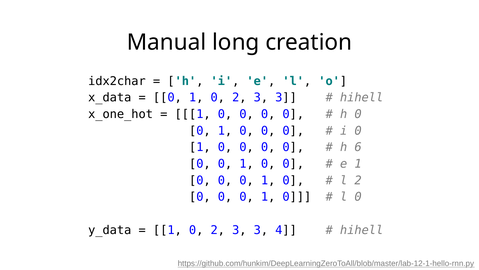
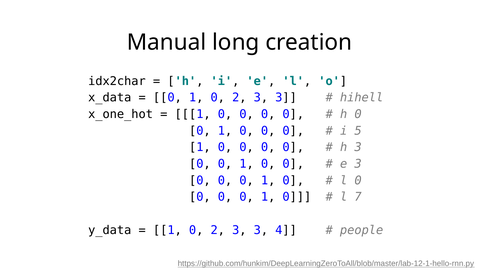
i 0: 0 -> 5 (358, 131)
h 6: 6 -> 3 (358, 147)
e 1: 1 -> 3 (358, 164)
l 2: 2 -> 0 (358, 180)
l 0: 0 -> 7 (358, 197)
hihell: hihell -> people (362, 230)
